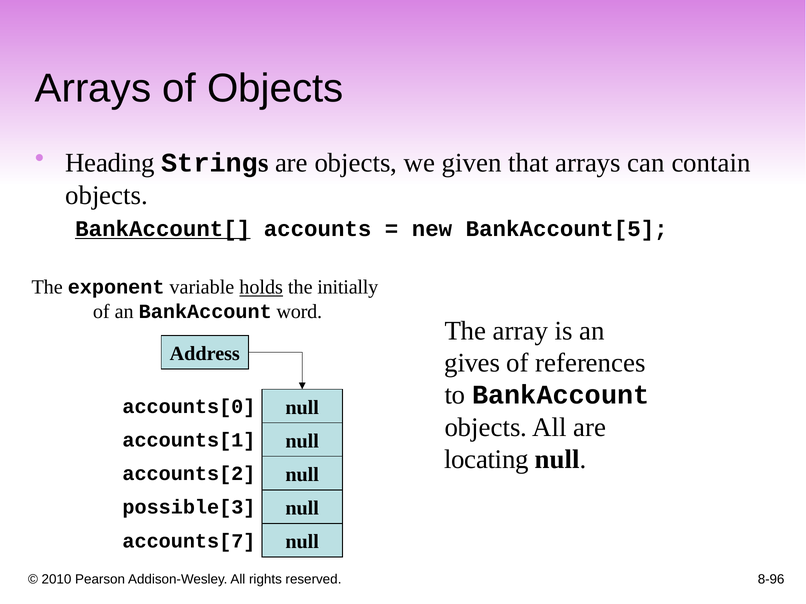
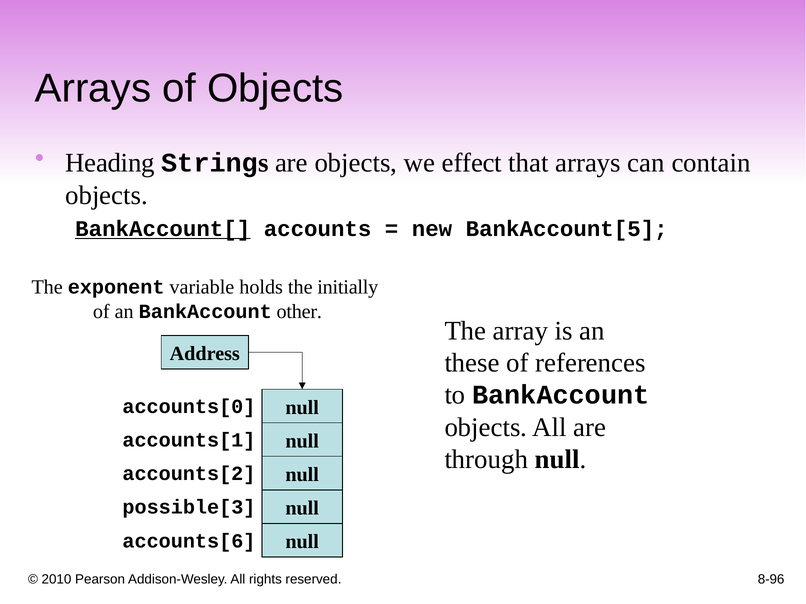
given: given -> effect (472, 163)
holds underline: present -> none (261, 288)
word: word -> other (299, 312)
gives: gives -> these (472, 363)
locating: locating -> through (486, 460)
accounts[7: accounts[7 -> accounts[6 (189, 541)
